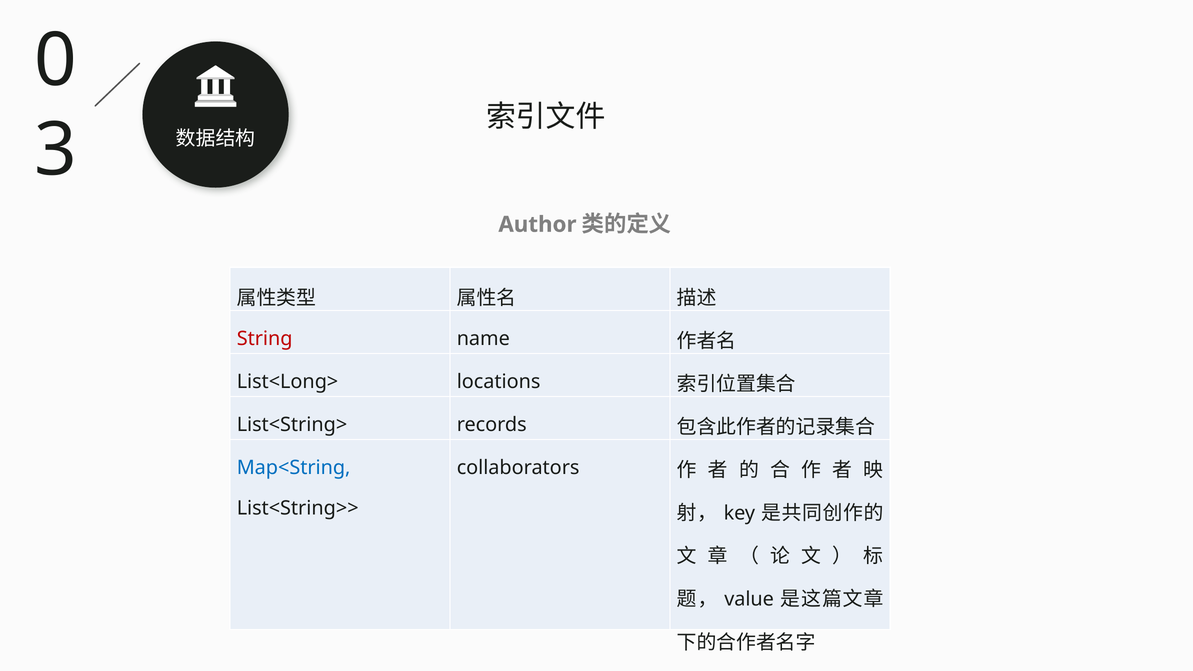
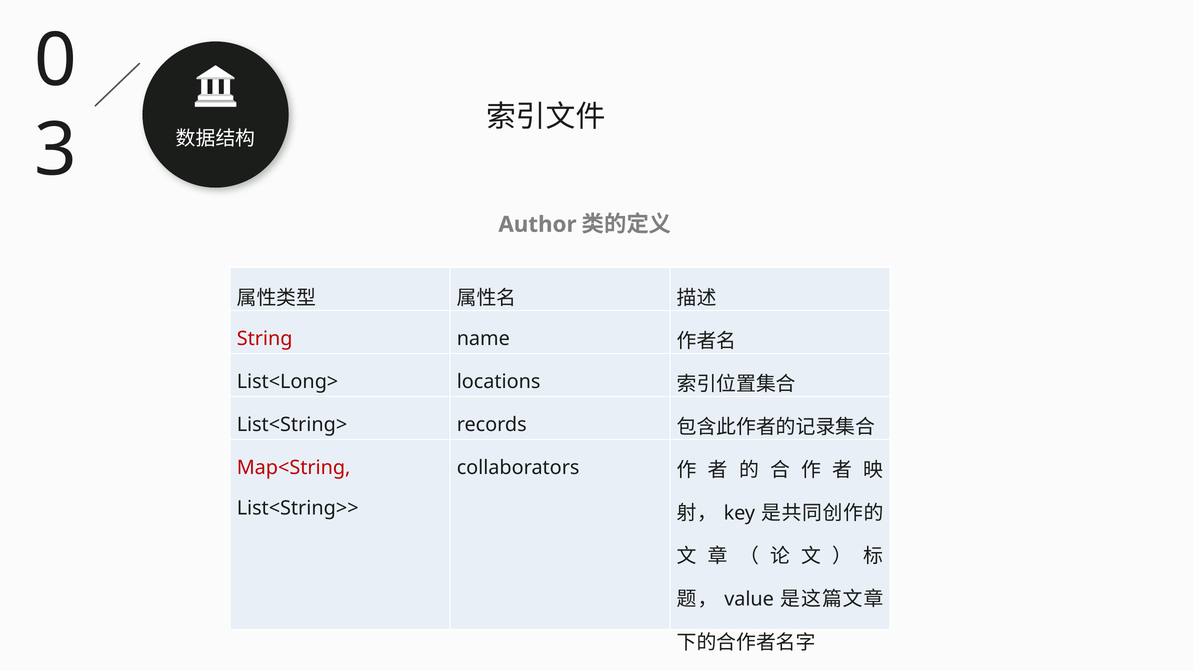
Map<String colour: blue -> red (294, 468)
